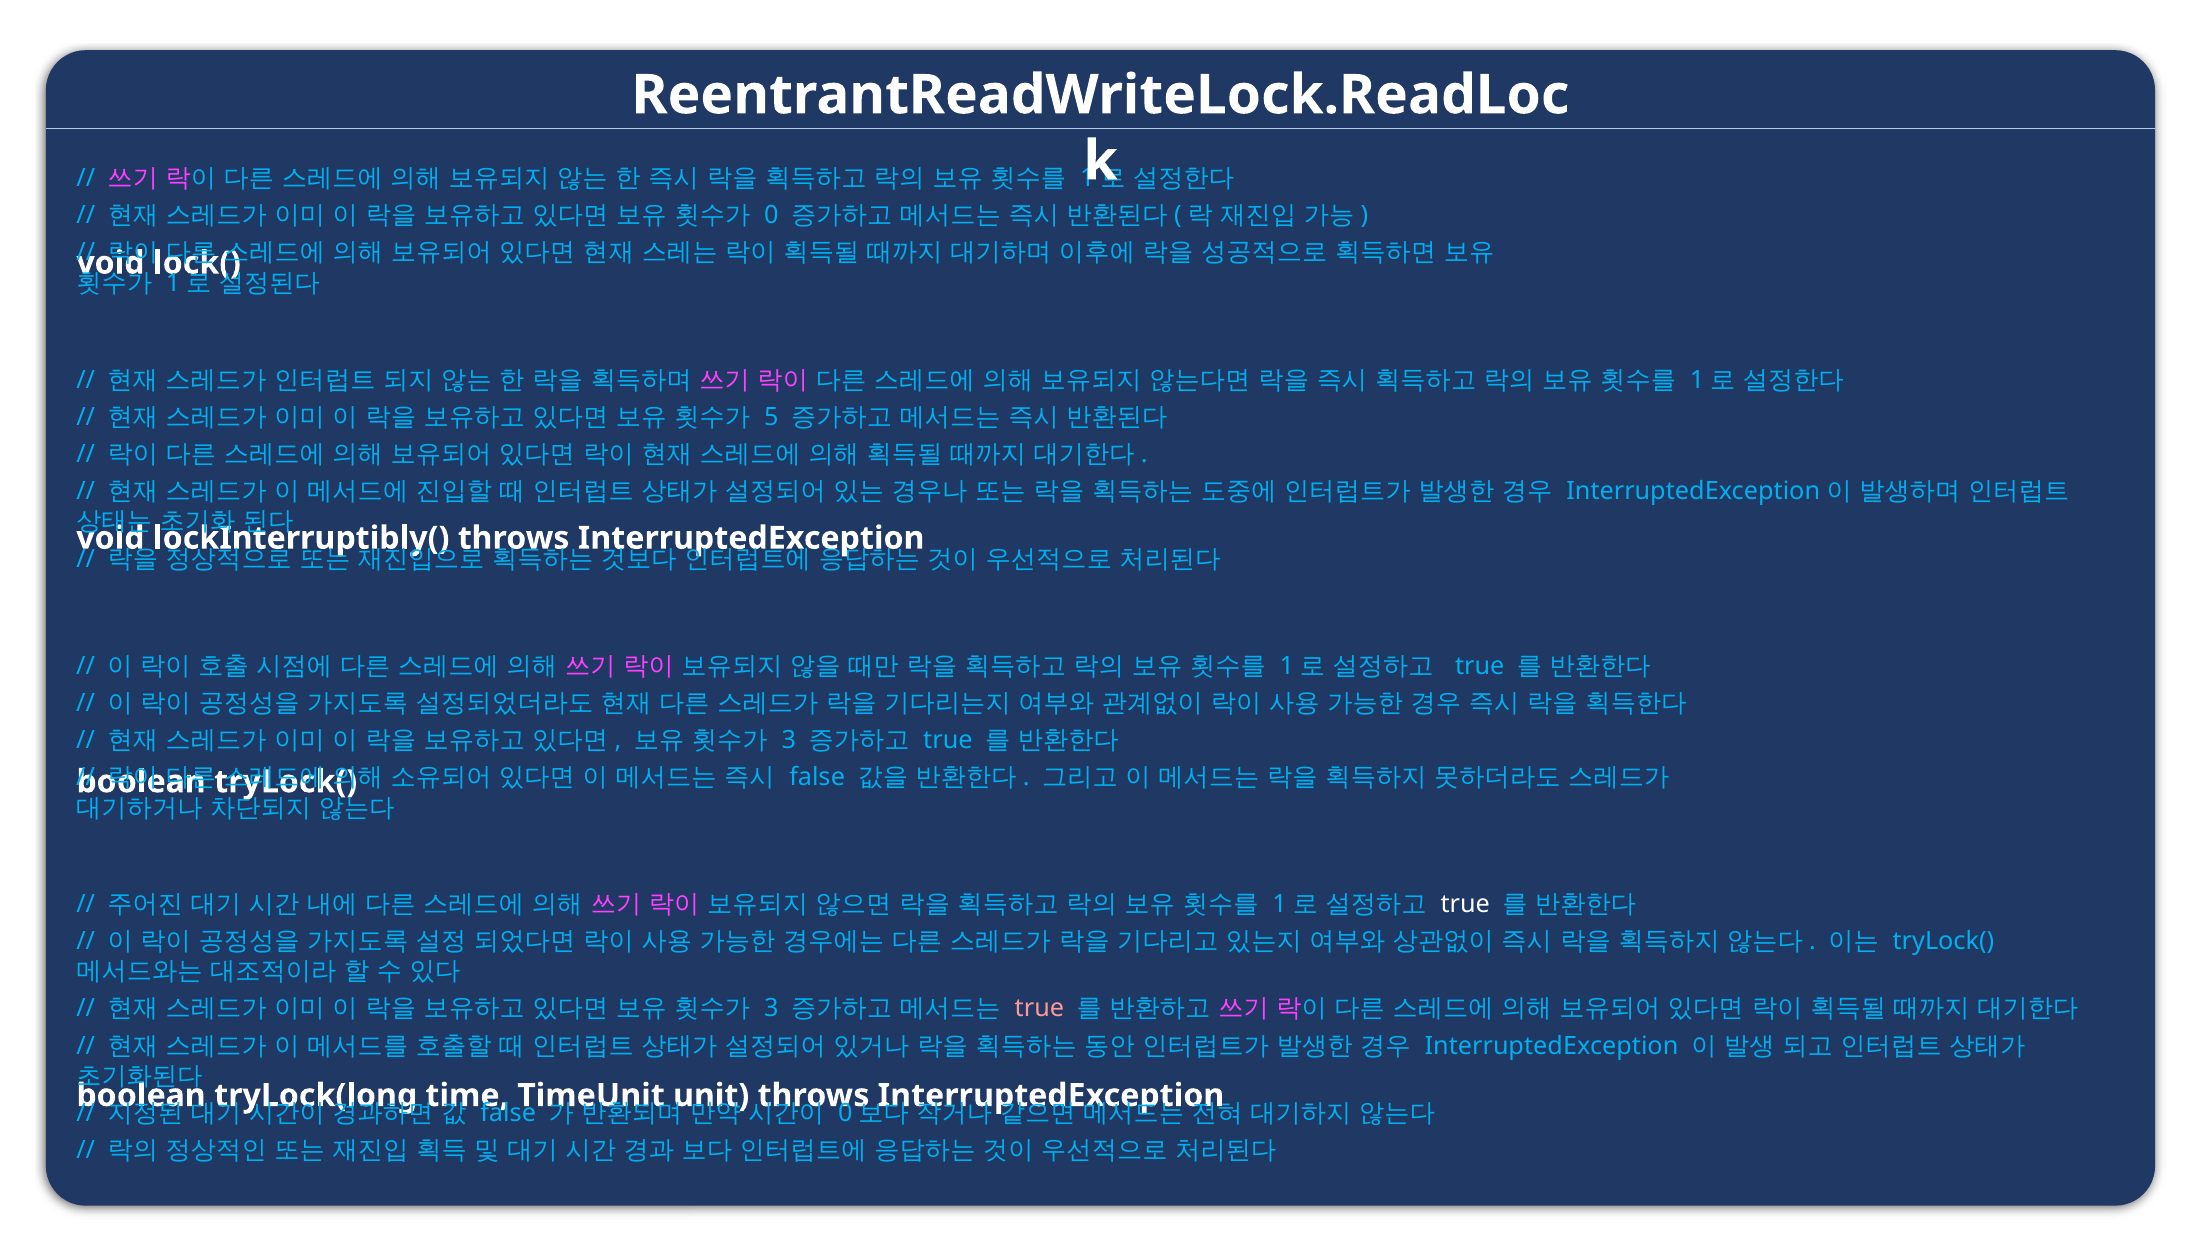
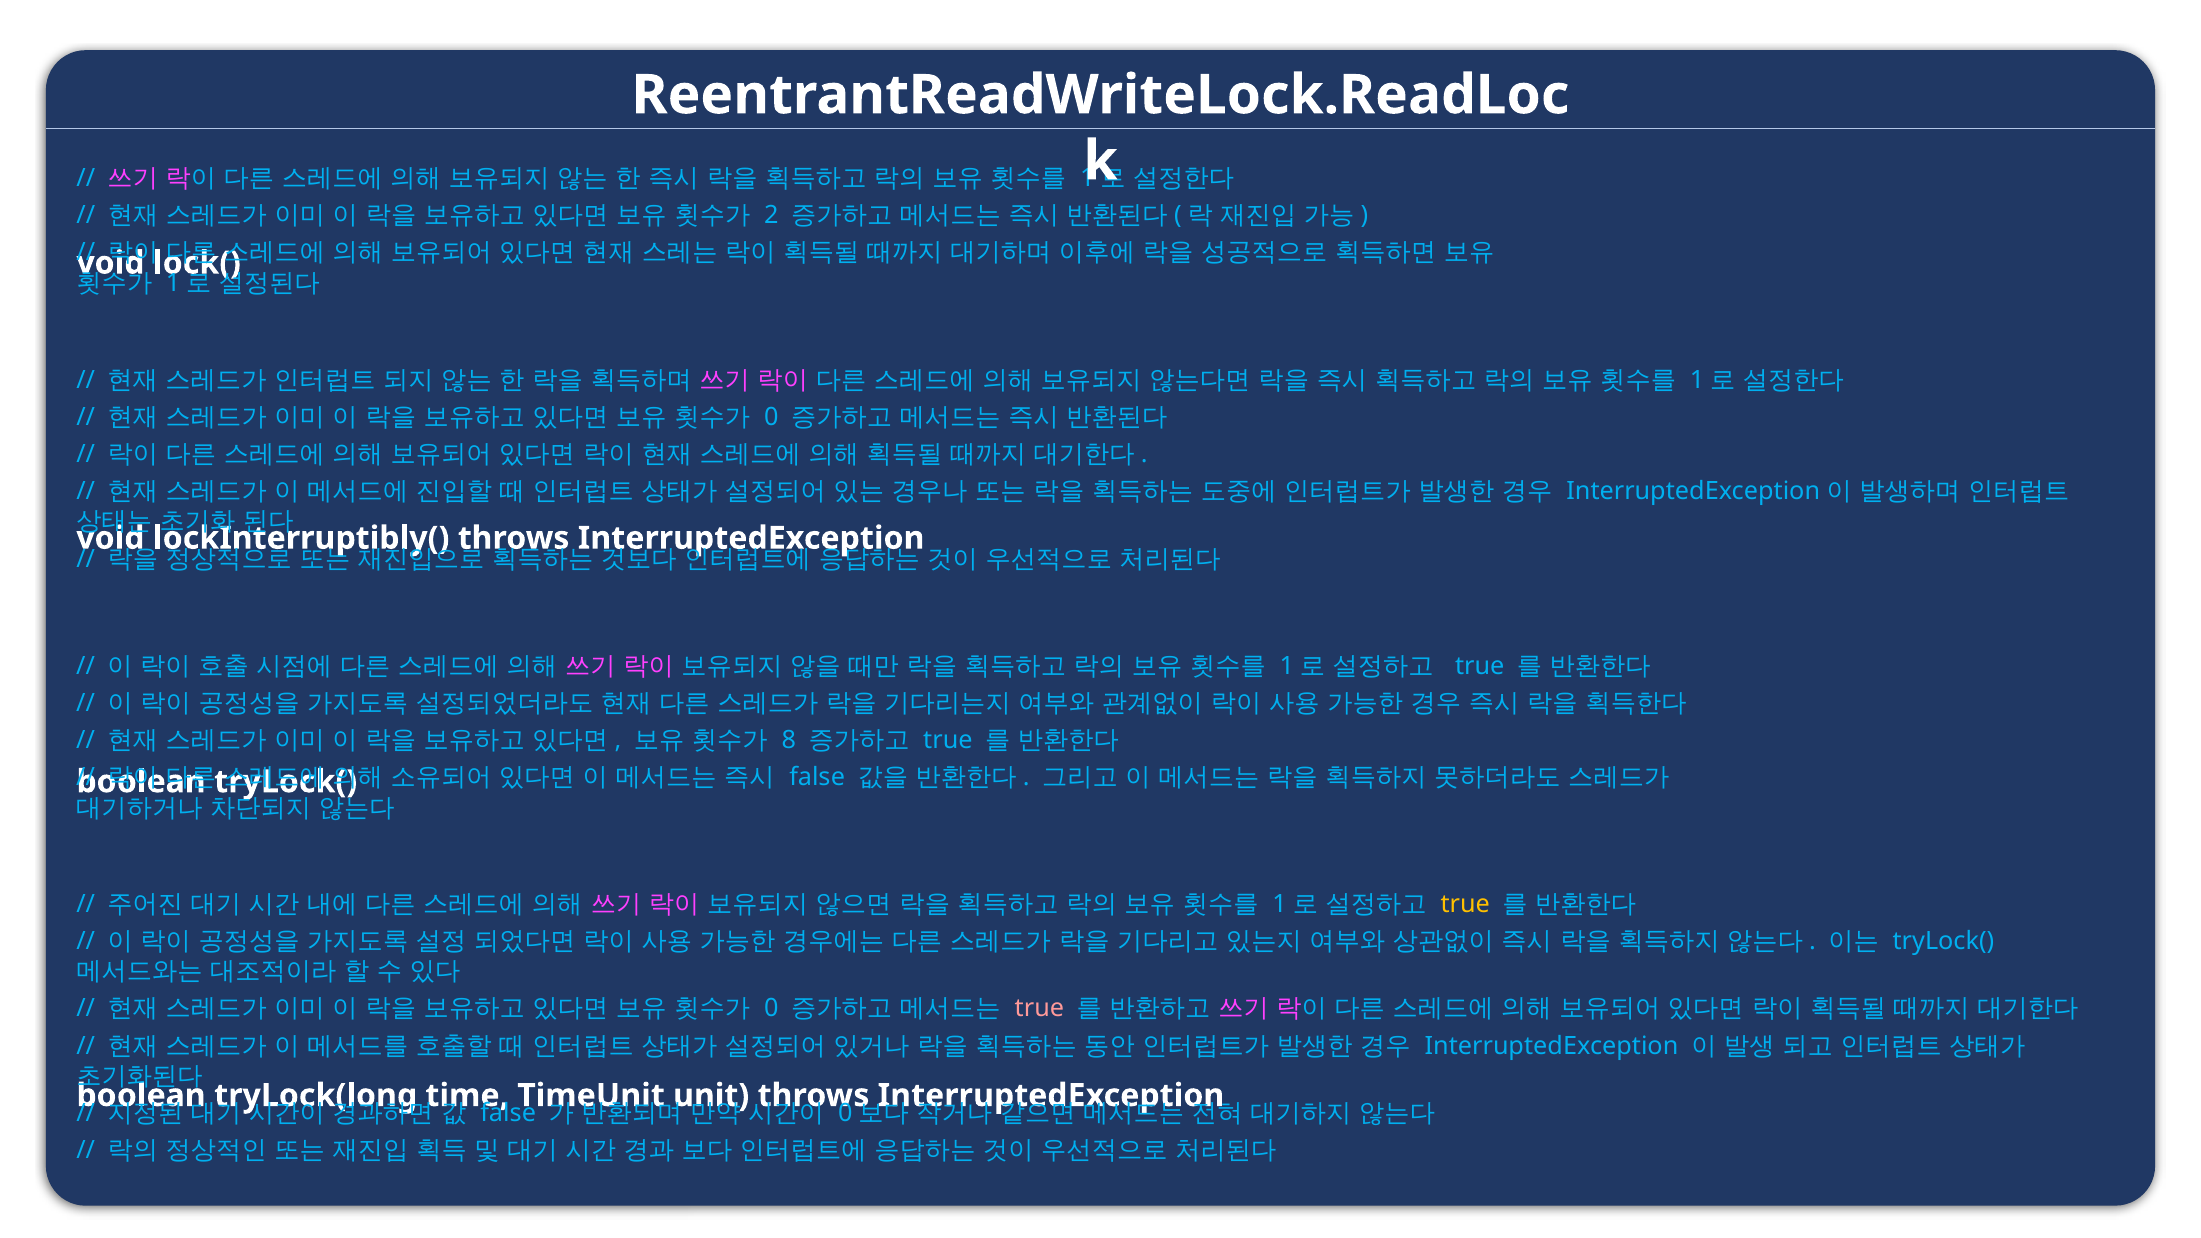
0: 0 -> 2 (771, 215)
5: 5 -> 0 (771, 417)
3: 3 -> 8 (789, 740)
true colour: white -> yellow (1465, 904)
3: 3 -> 0 (771, 1009)
